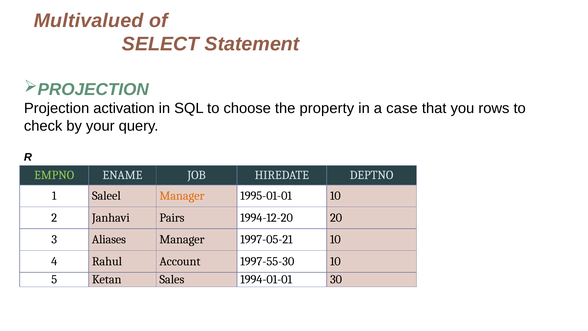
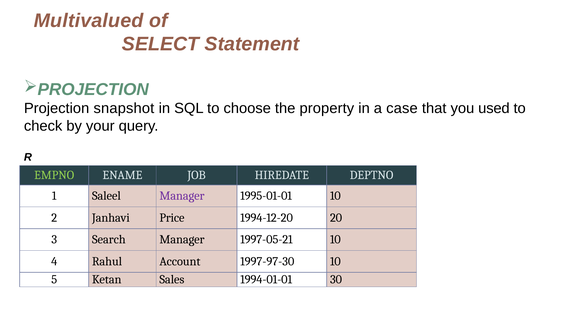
activation: activation -> snapshot (124, 108)
rows: rows -> used (494, 108)
Manager colour: orange -> purple (182, 196)
Pairs: Pairs -> Price (172, 217)
Aliases: Aliases -> Search (109, 239)
1997-55-30: 1997-55-30 -> 1997-97-30 (267, 261)
